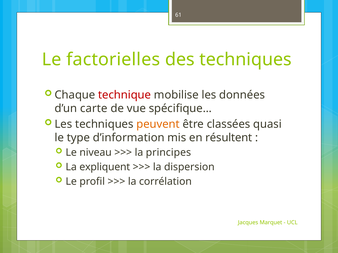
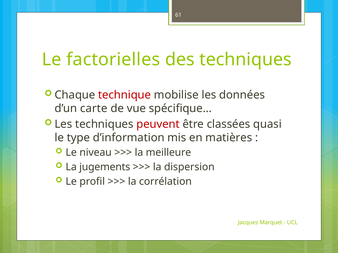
peuvent colour: orange -> red (158, 124)
résultent: résultent -> matières (229, 138)
principes: principes -> meilleure (168, 153)
expliquent: expliquent -> jugements (105, 167)
